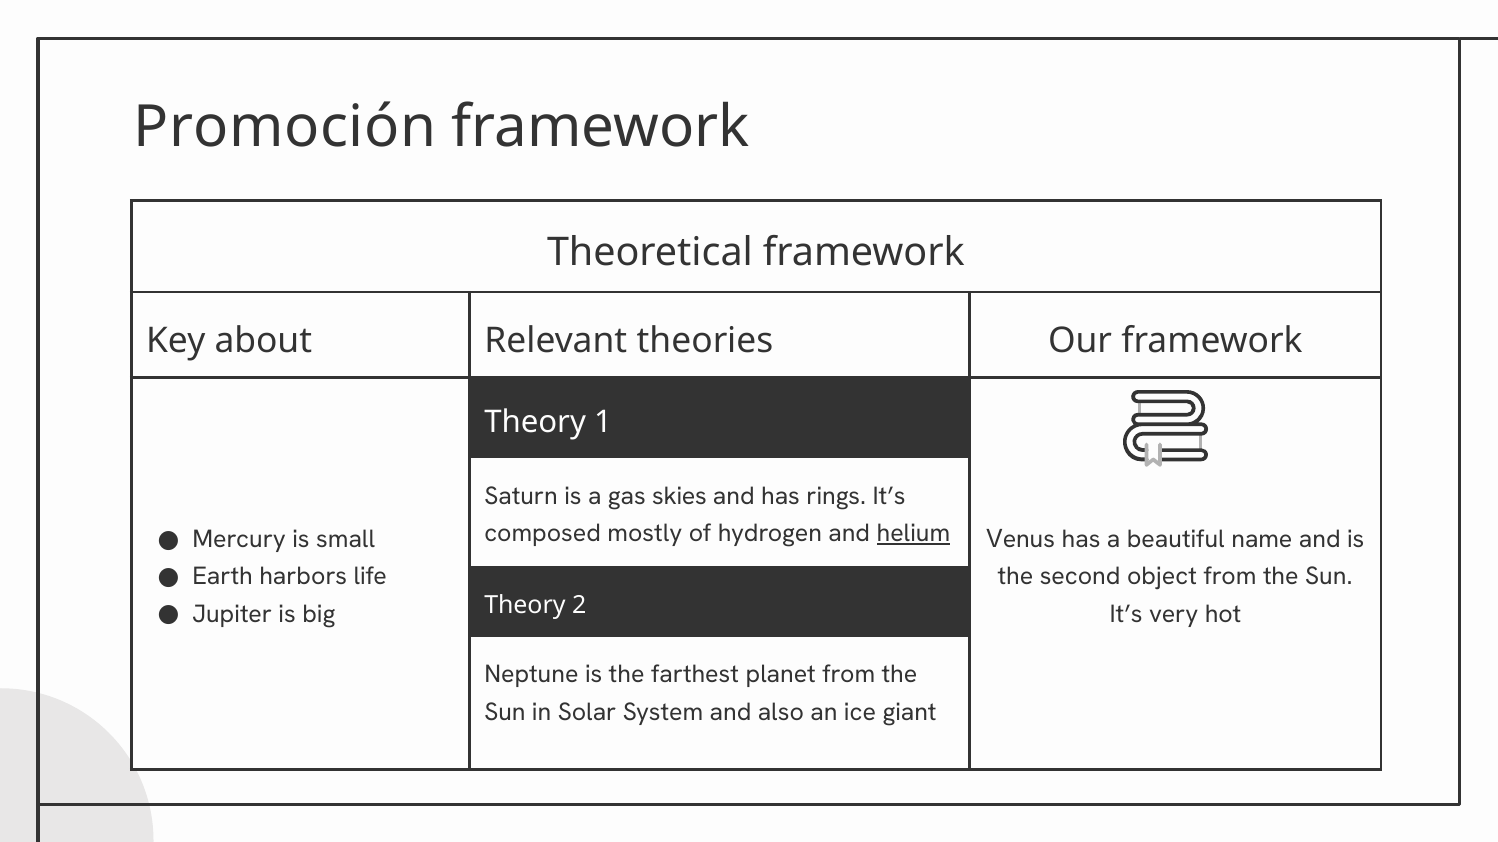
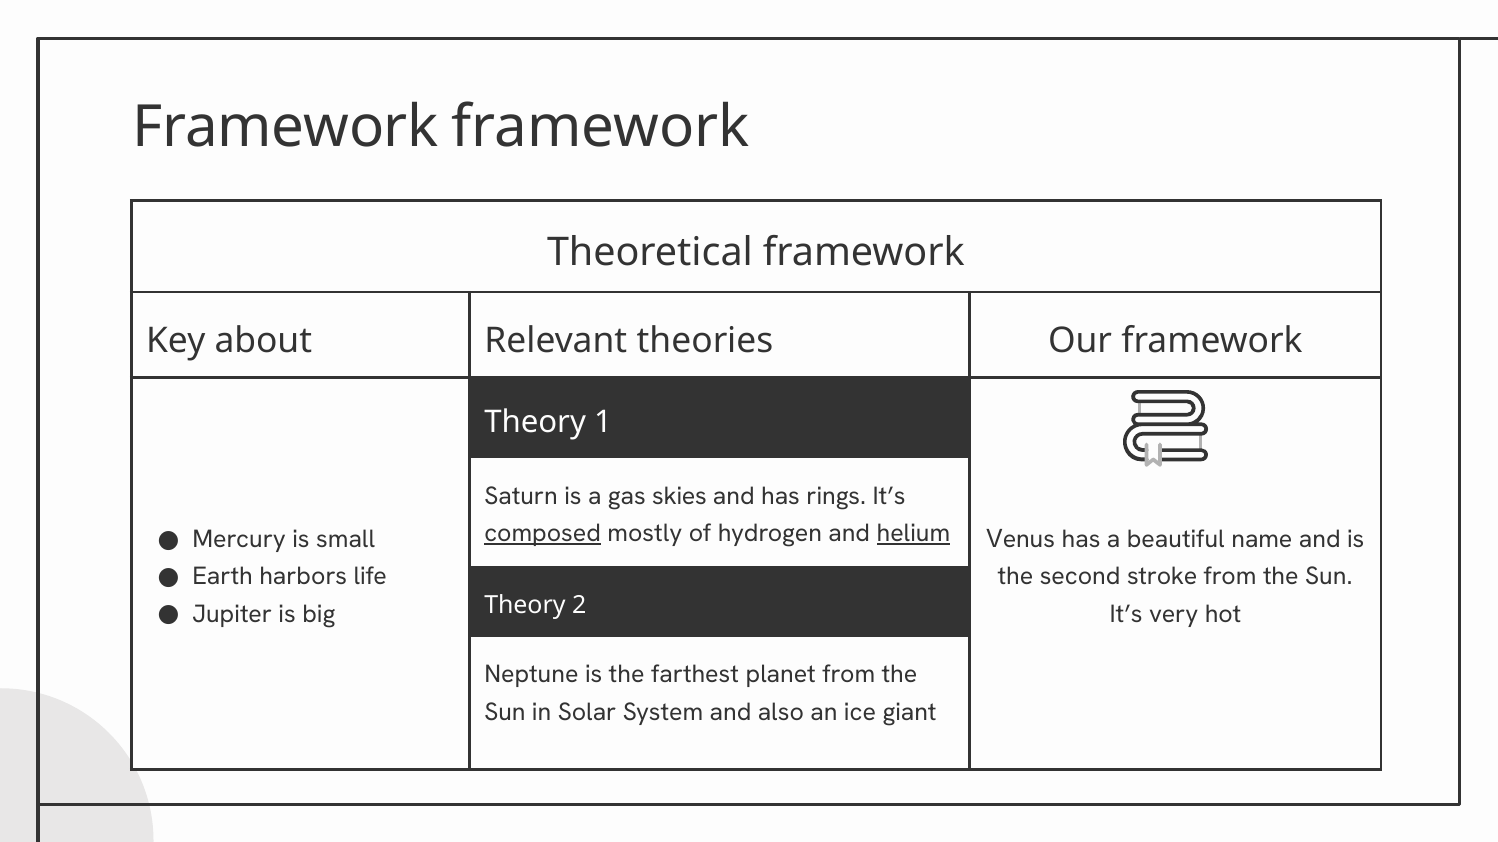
Promoción: Promoción -> Framework (285, 127)
composed underline: none -> present (543, 534)
object: object -> stroke (1162, 577)
